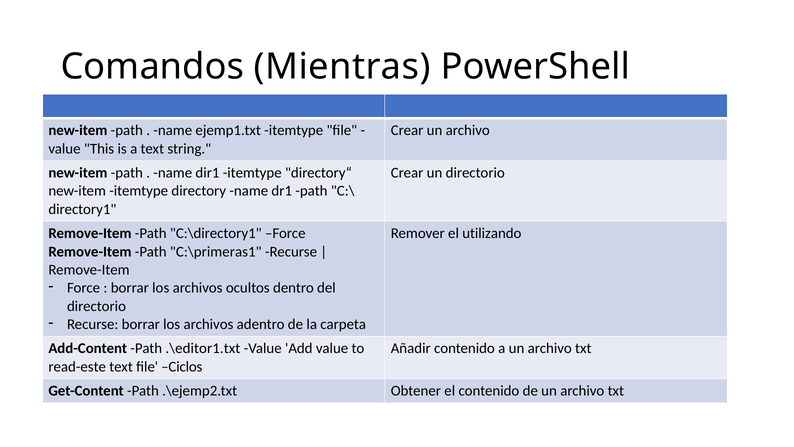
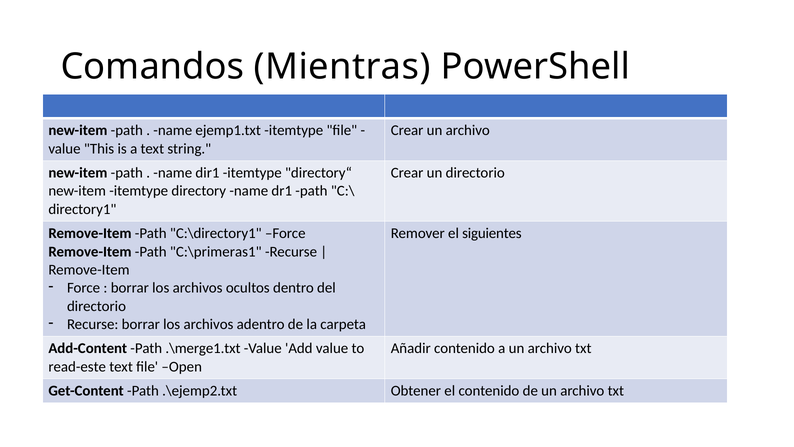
utilizando: utilizando -> siguientes (492, 233)
.\editor1.txt: .\editor1.txt -> .\merge1.txt (203, 348)
Ciclos: Ciclos -> Open (182, 366)
